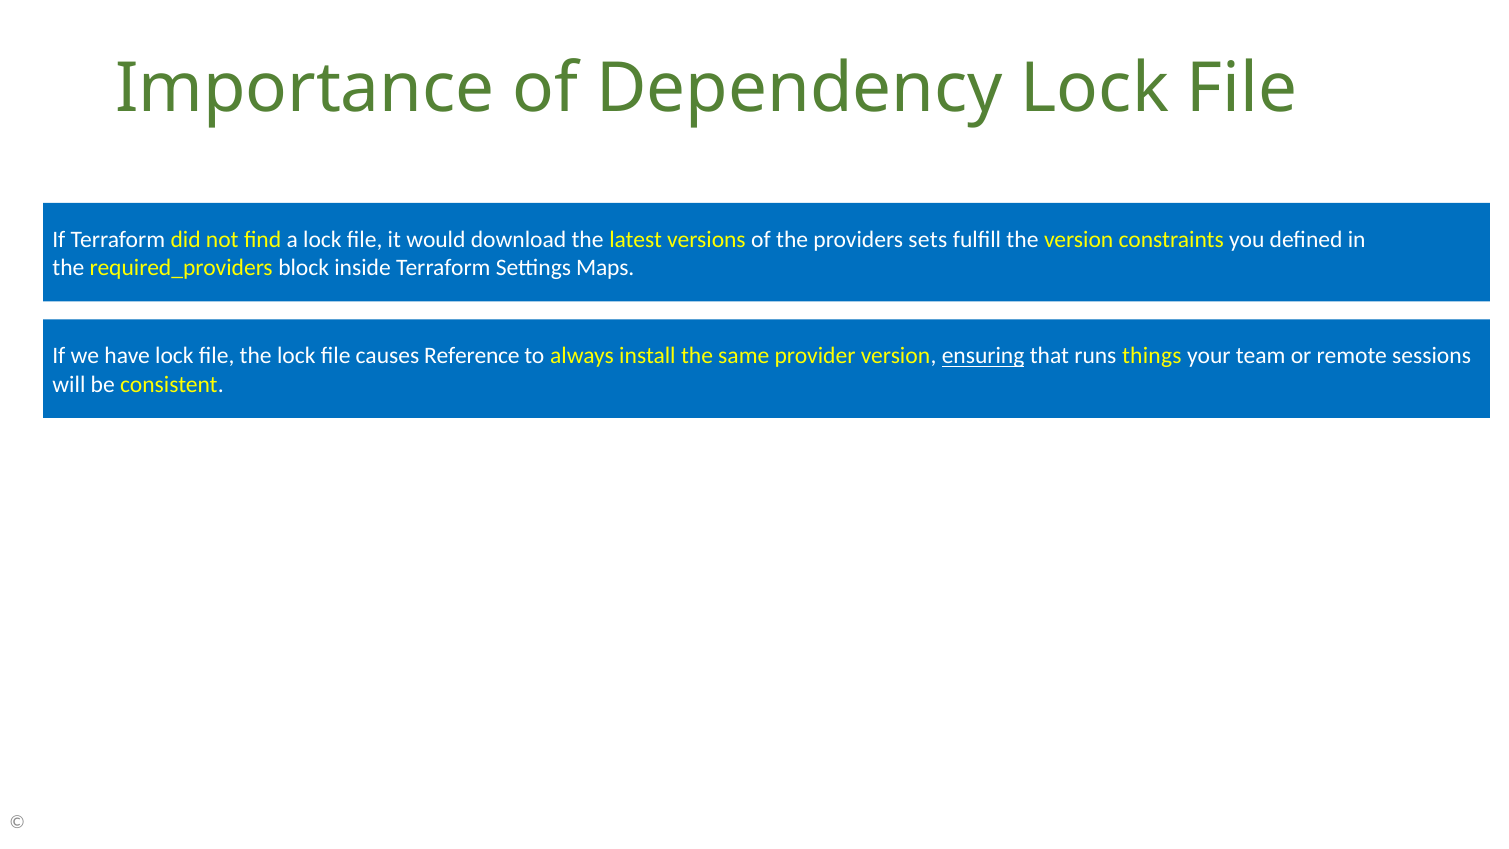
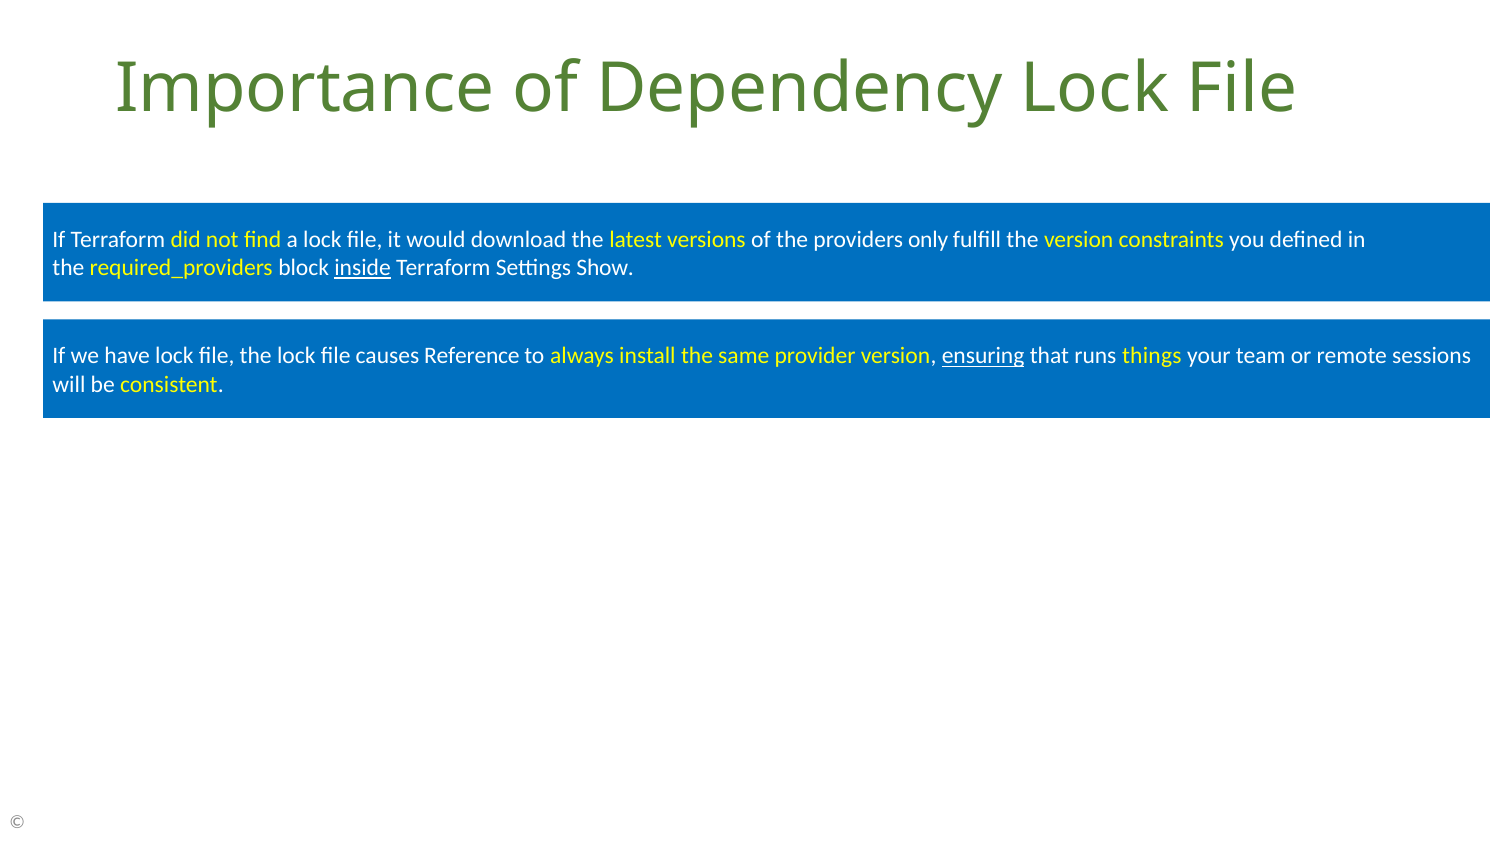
sets: sets -> only (928, 240)
inside underline: none -> present (363, 268)
Maps: Maps -> Show (605, 268)
